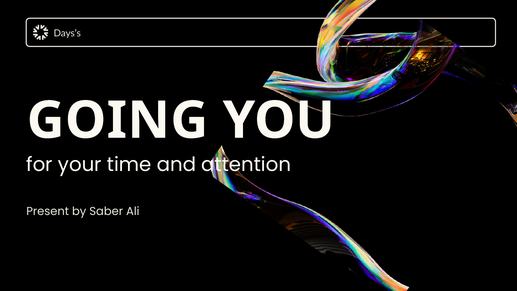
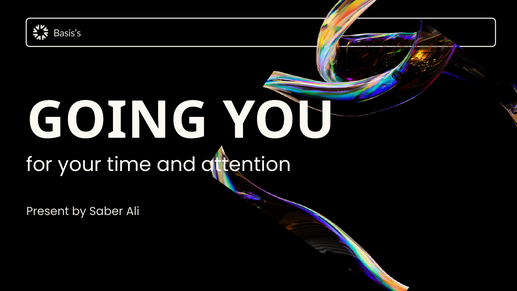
Days’s: Days’s -> Basis’s (67, 33)
